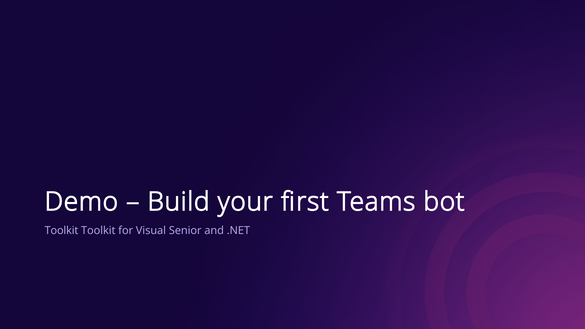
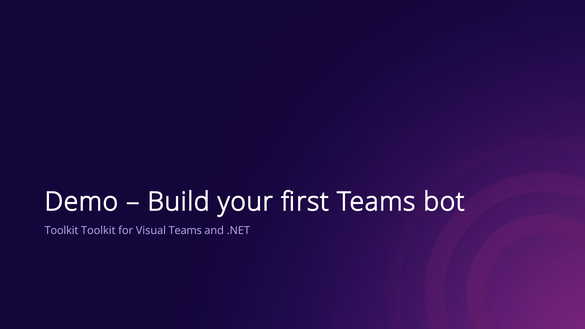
Visual Senior: Senior -> Teams (185, 231)
